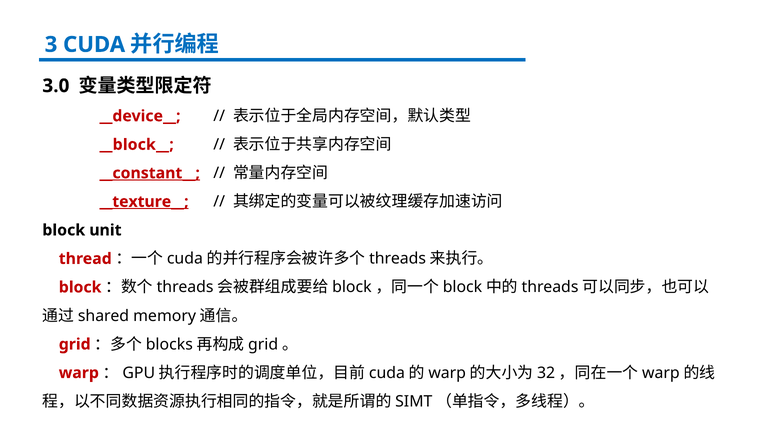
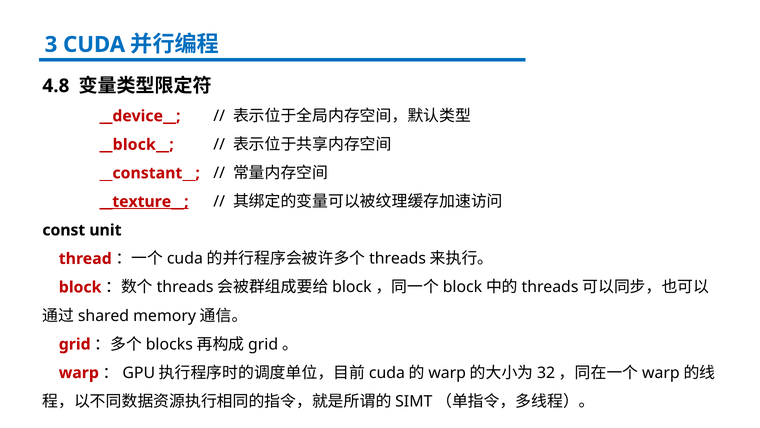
3.0: 3.0 -> 4.8 (56, 86)
__constant__ underline: present -> none (150, 173)
block: block -> const (64, 230)
